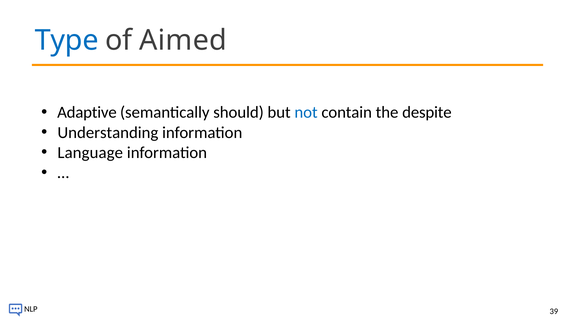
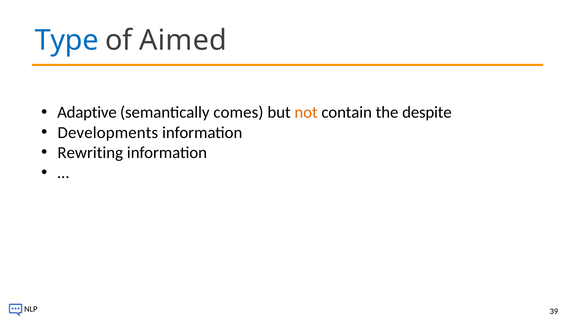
should: should -> comes (238, 113)
not colour: blue -> orange (306, 113)
Understanding: Understanding -> Developments (108, 133)
Language: Language -> Rewriting (90, 153)
